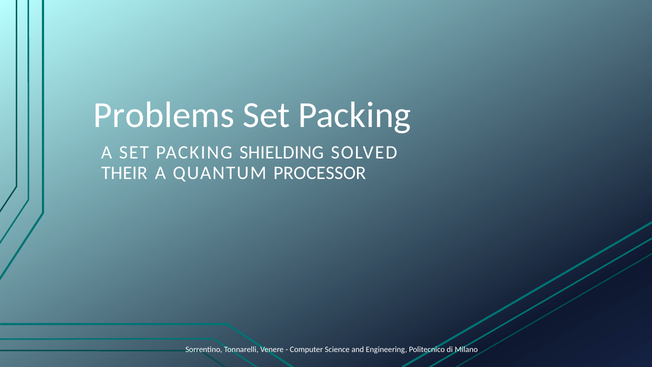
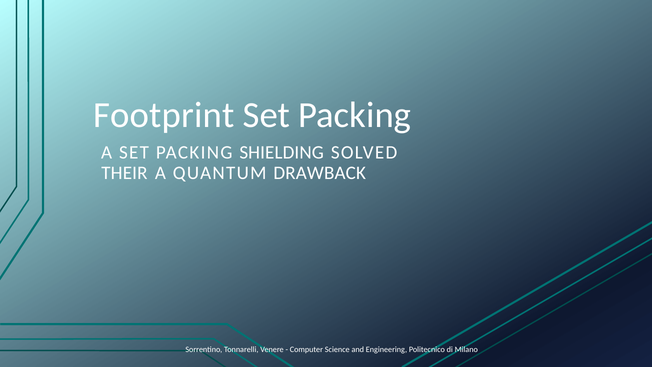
Problems: Problems -> Footprint (164, 115)
PROCESSOR: PROCESSOR -> DRAWBACK (320, 173)
